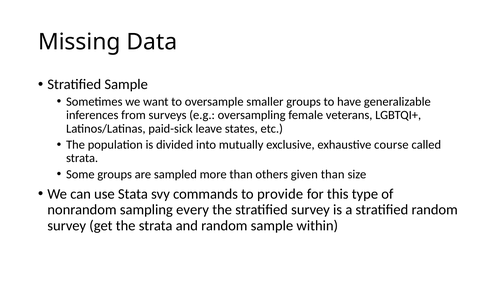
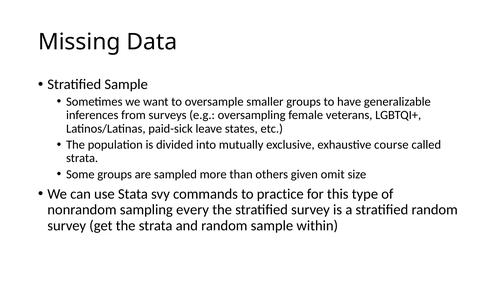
given than: than -> omit (333, 174)
provide: provide -> practice (280, 194)
